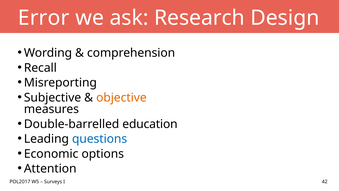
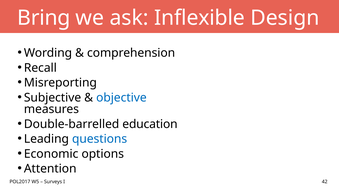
Error: Error -> Bring (44, 18)
Research: Research -> Inflexible (199, 18)
objective colour: orange -> blue (121, 97)
